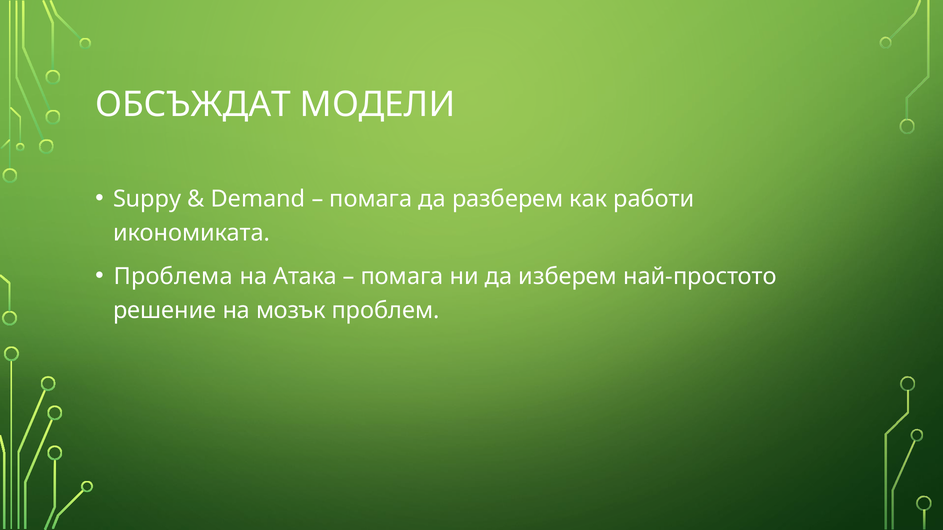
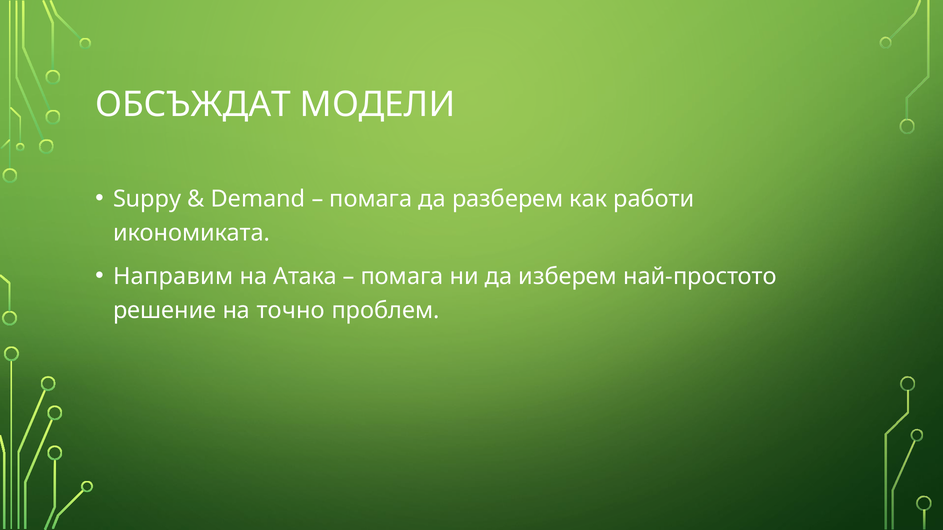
Проблема: Проблема -> Направим (173, 277)
мозък: мозък -> точно (291, 311)
